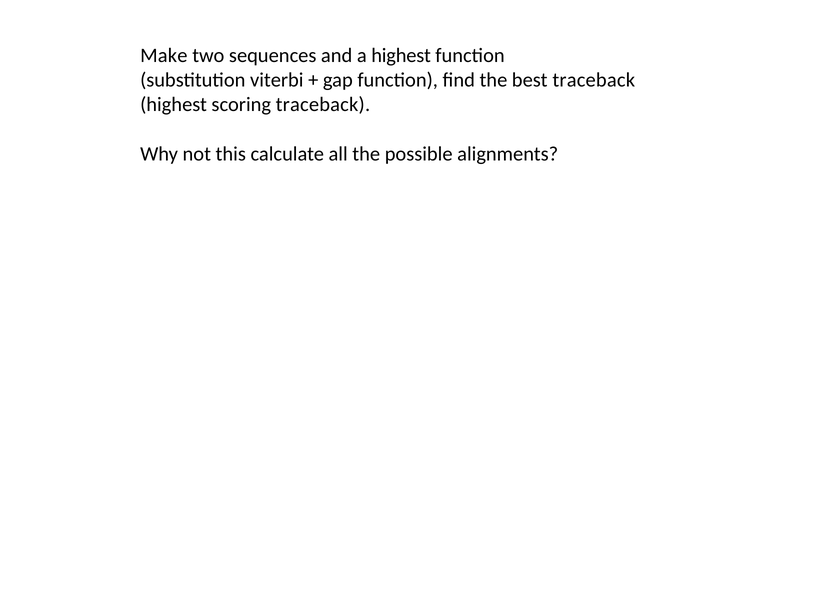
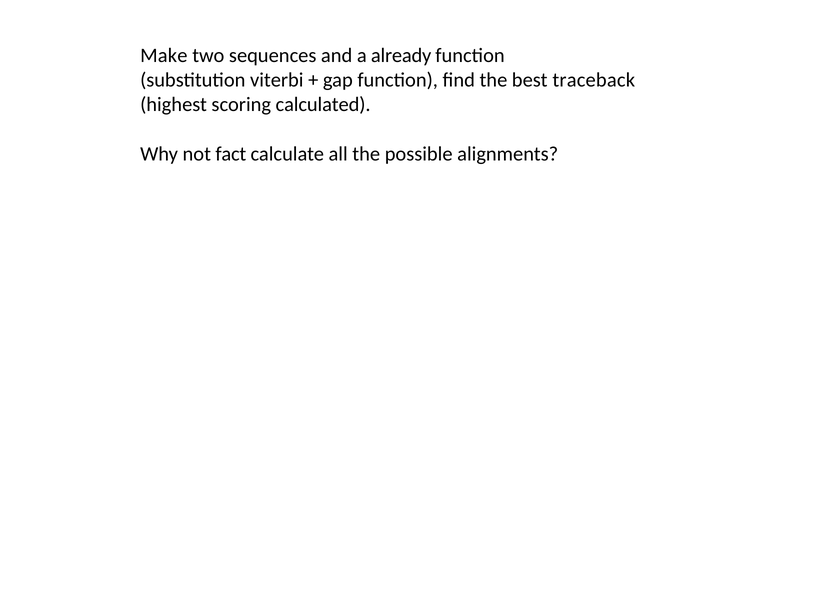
a highest: highest -> already (401, 56)
scoring traceback: traceback -> calculated (323, 105)
this: this -> fact (231, 154)
